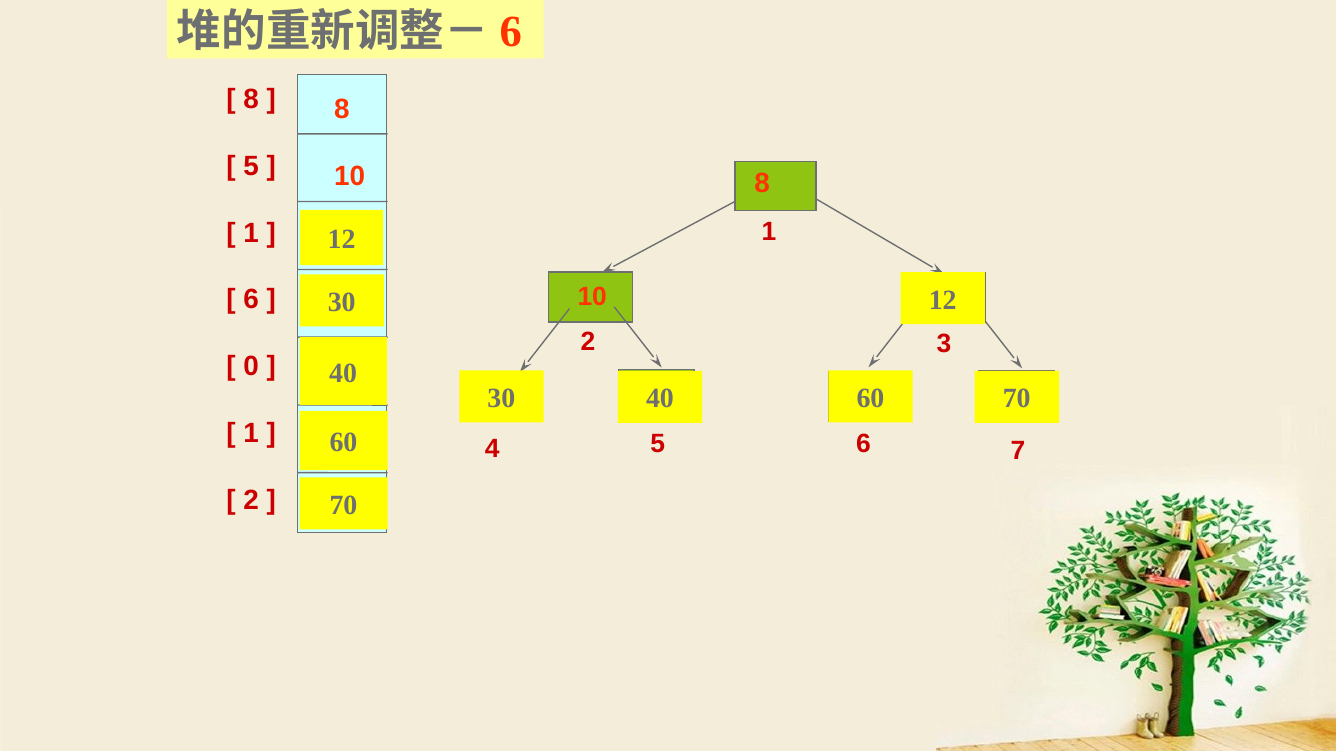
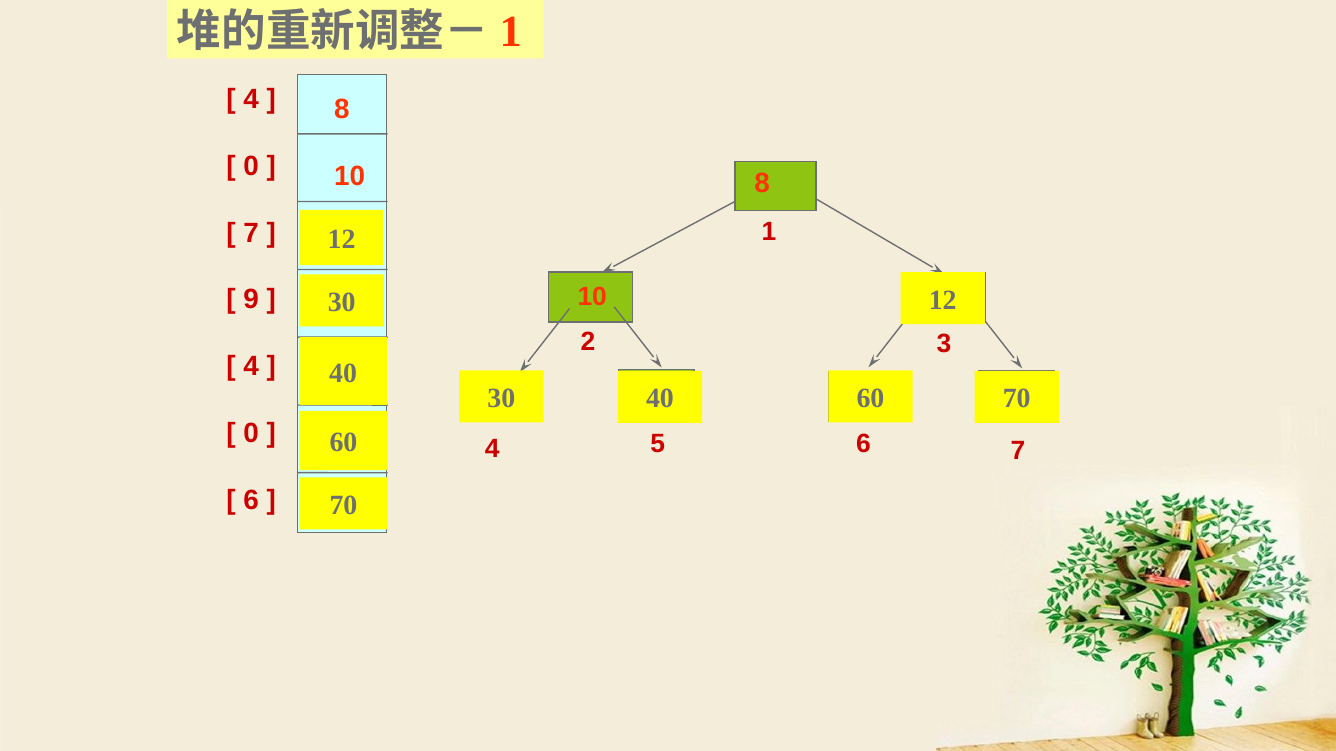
6: 6 -> 1 (511, 32)
8: 8 -> 4 (251, 99)
5: 5 -> 0 (251, 166)
1: 1 -> 7 (251, 233)
6: 6 -> 9 (251, 300)
0: 0 -> 4 (251, 367)
1: 1 -> 0 (251, 434)
2: 2 -> 6 (251, 500)
